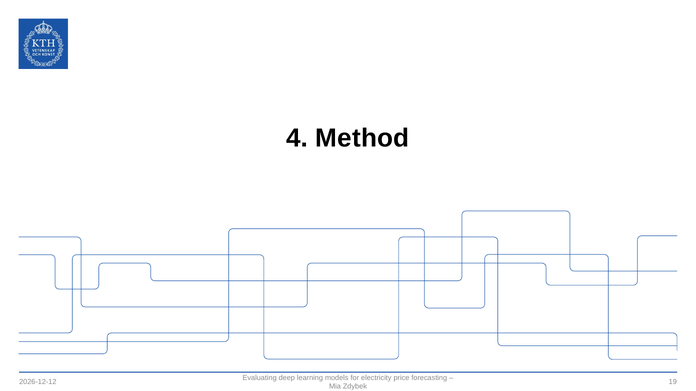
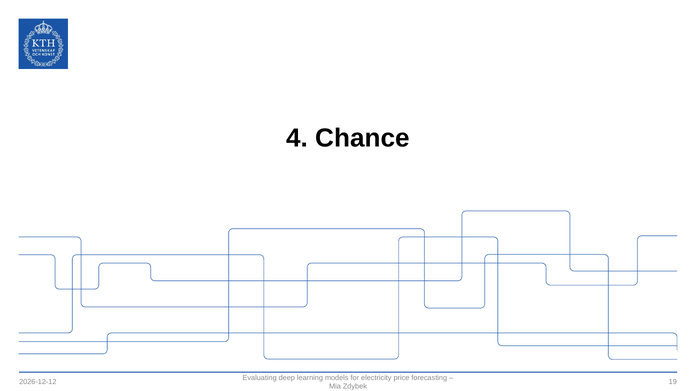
Method: Method -> Chance (362, 138)
